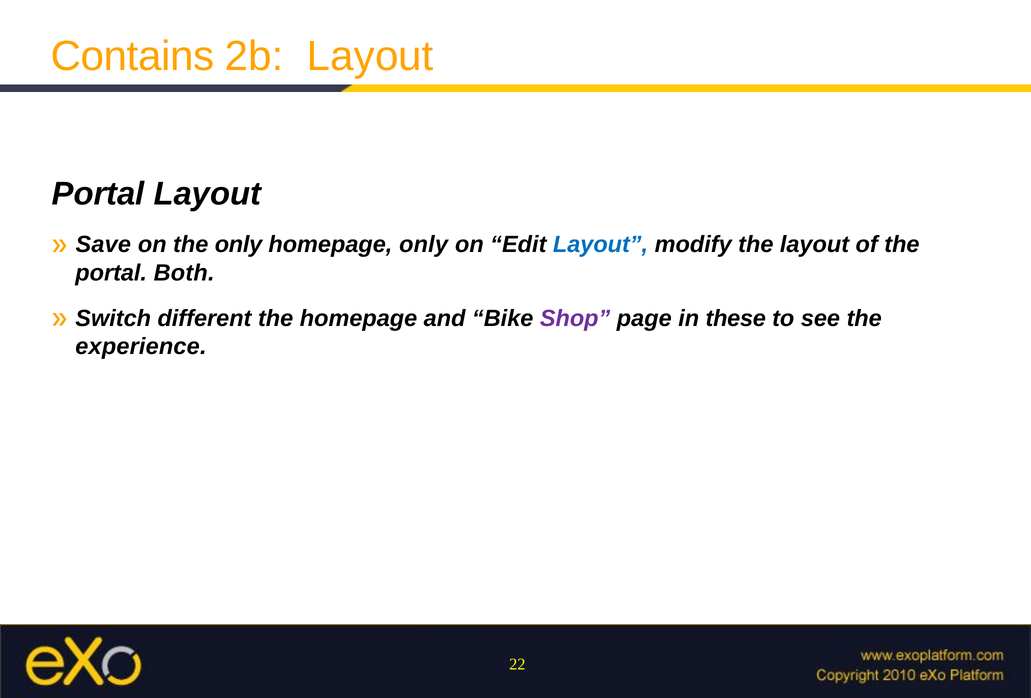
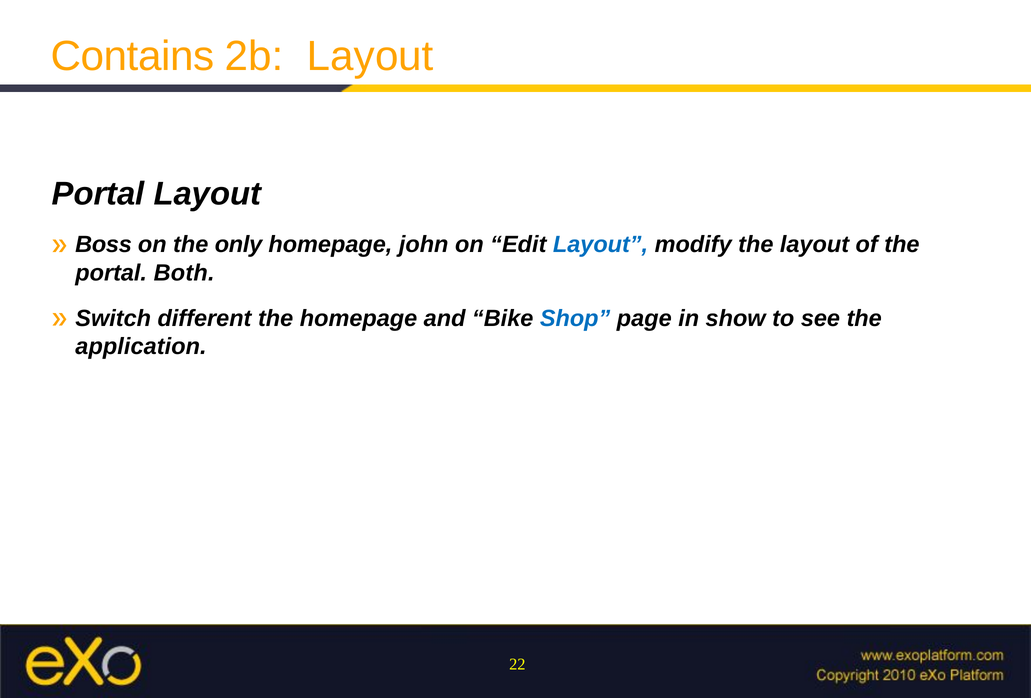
Save: Save -> Boss (104, 245)
homepage only: only -> john (424, 245)
Shop colour: purple -> blue (575, 318)
these: these -> show (736, 318)
experience: experience -> application (141, 347)
